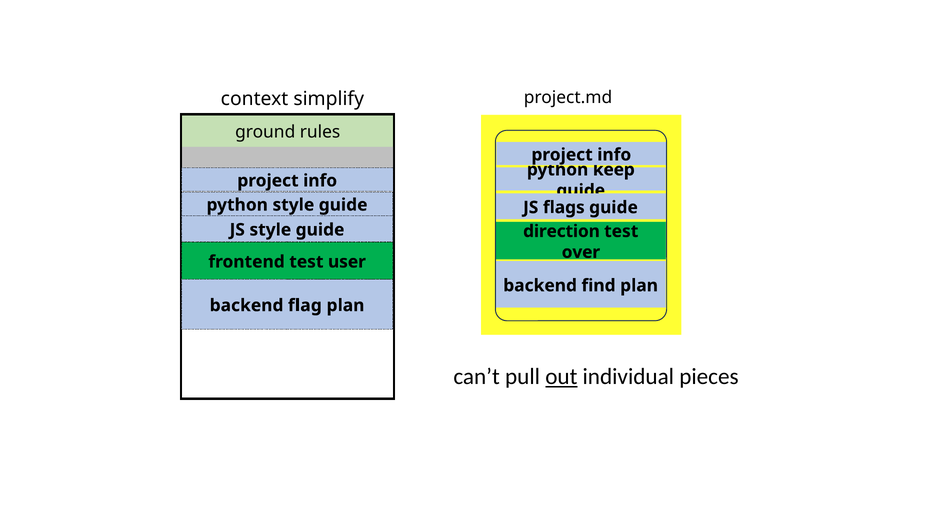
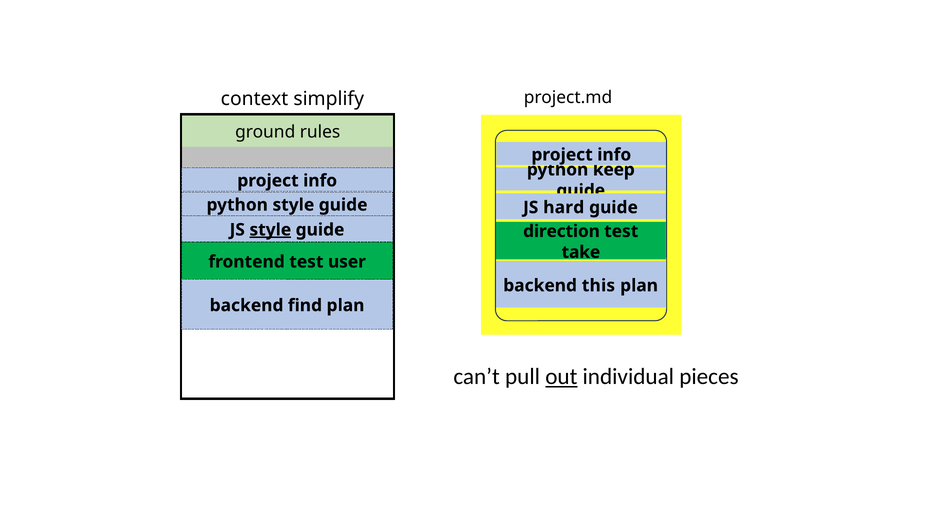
flags: flags -> hard (564, 207)
style underline: none -> present (270, 230)
over: over -> take (581, 252)
find: find -> this (598, 285)
flag: flag -> find (305, 305)
